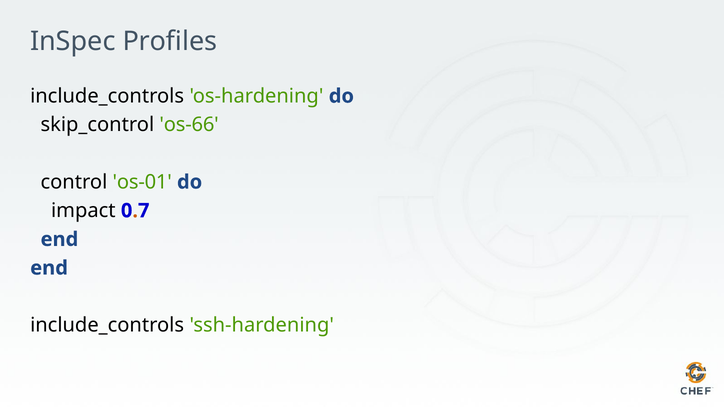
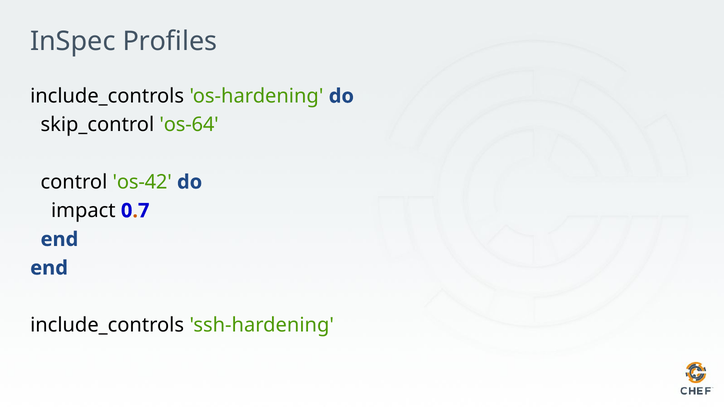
os-66: os-66 -> os-64 (189, 125)
os-01: os-01 -> os-42 (142, 182)
